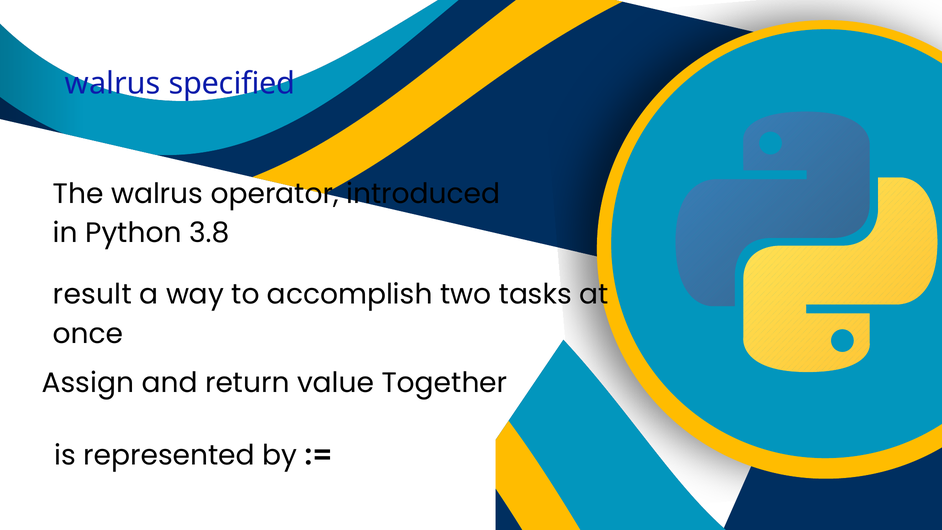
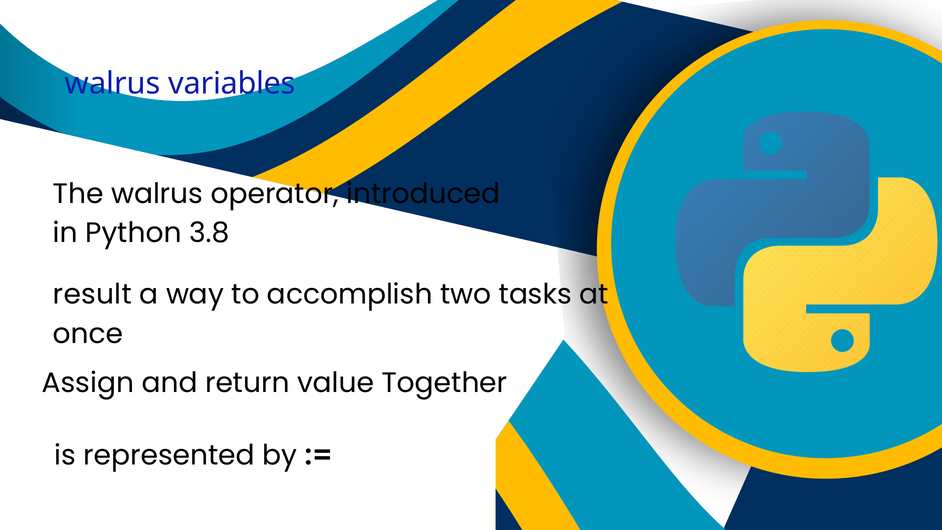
specified: specified -> variables (232, 83)
